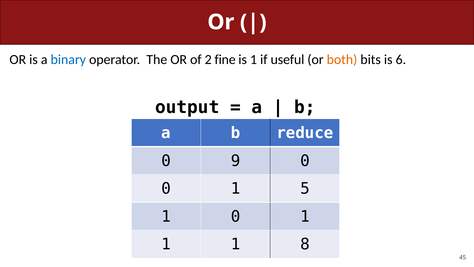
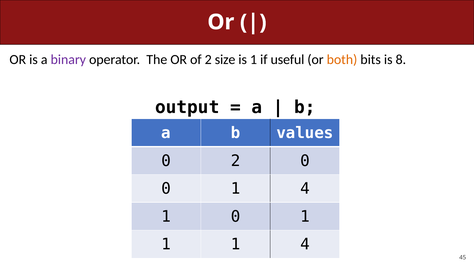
binary colour: blue -> purple (68, 60)
fine: fine -> size (225, 60)
6: 6 -> 8 (401, 60)
reduce: reduce -> values (305, 133)
0 9: 9 -> 2 (236, 161)
0 1 5: 5 -> 4 (305, 188)
1 1 8: 8 -> 4 (305, 244)
